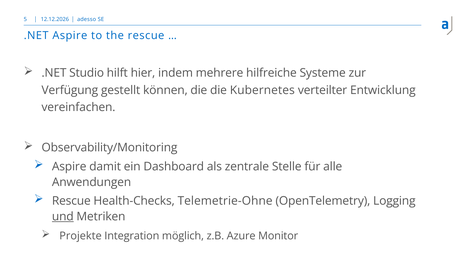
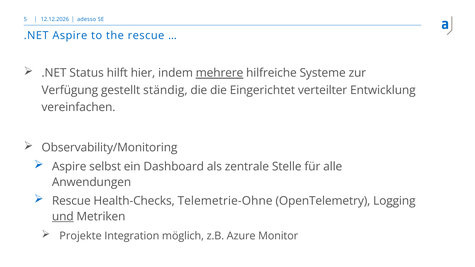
Studio: Studio -> Status (87, 73)
mehrere underline: none -> present (220, 73)
können: können -> ständig (165, 90)
Kubernetes: Kubernetes -> Eingerichtet (262, 90)
damit: damit -> selbst (105, 167)
